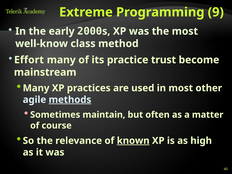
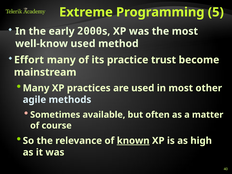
9: 9 -> 5 (216, 12)
well-know class: class -> used (83, 44)
methods underline: present -> none (70, 100)
maintain: maintain -> available (104, 115)
